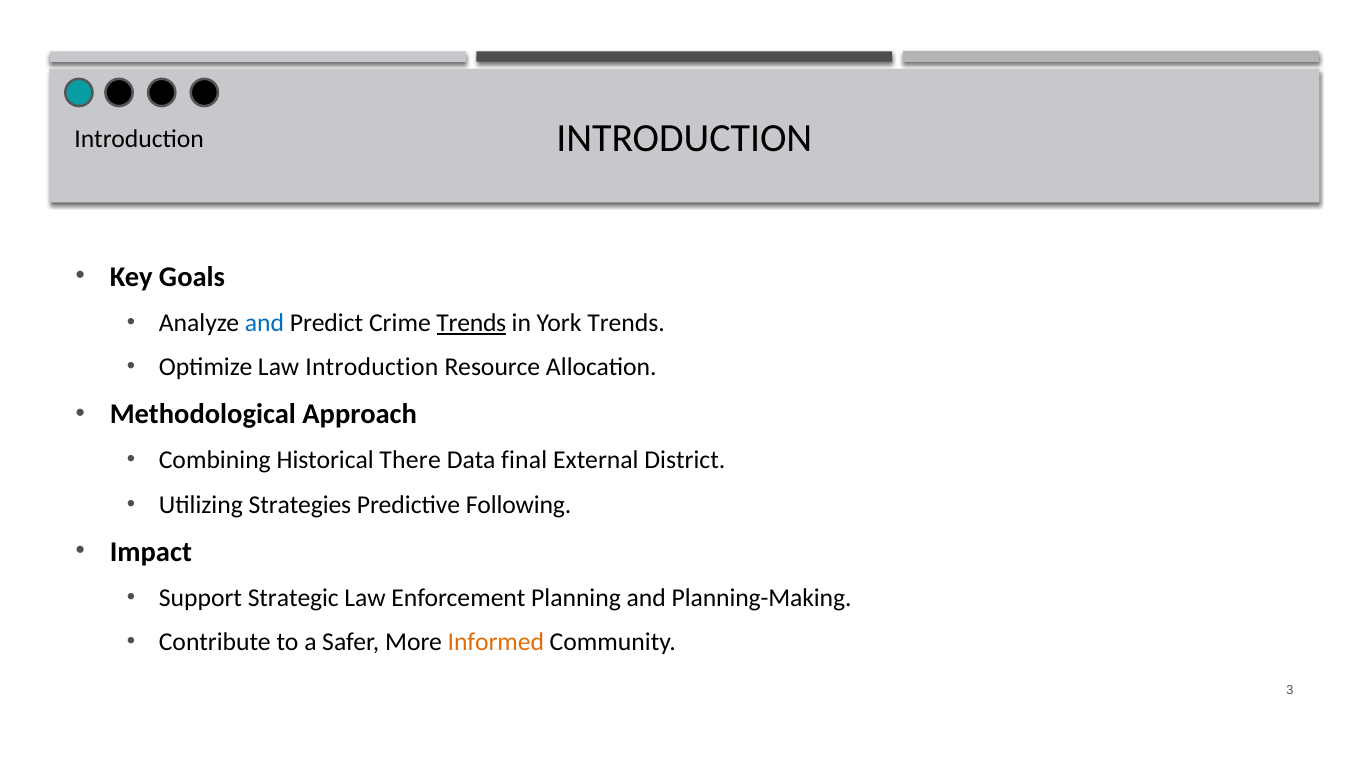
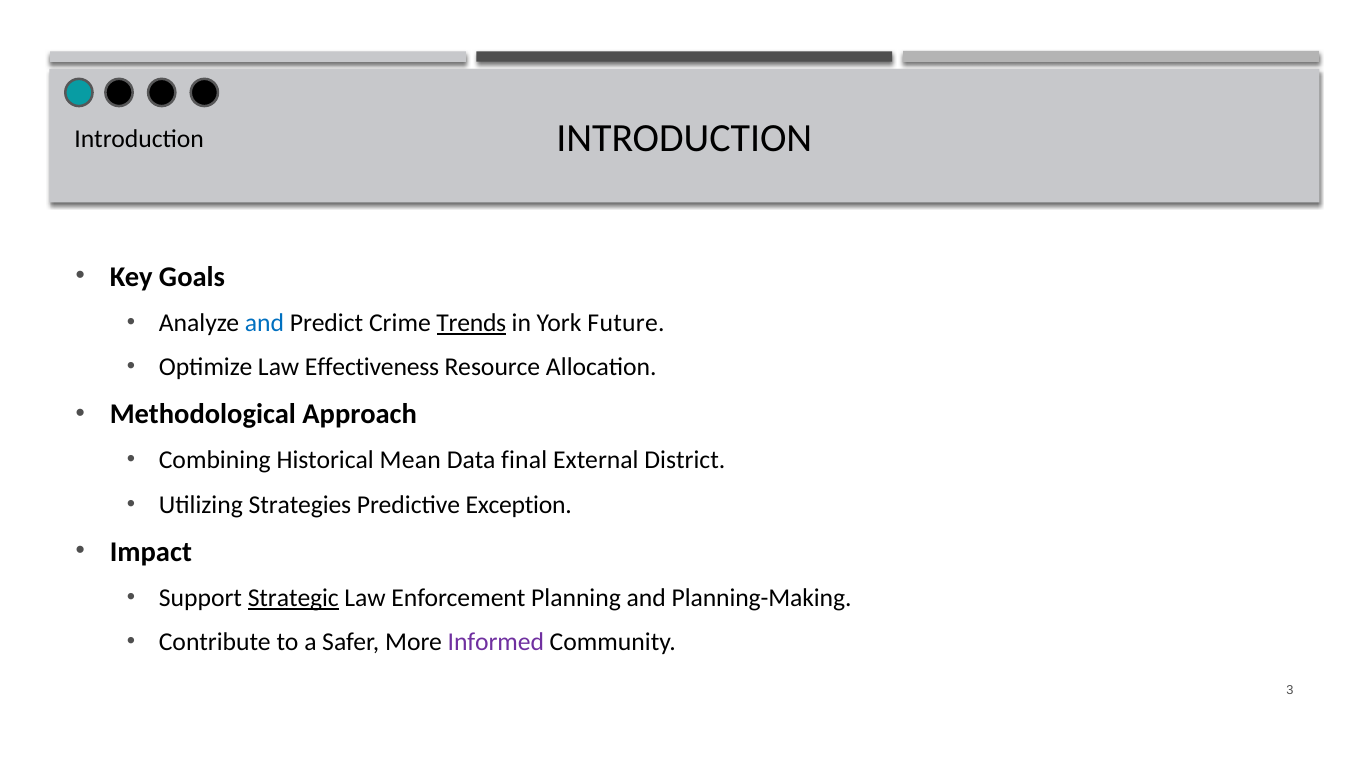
York Trends: Trends -> Future (626, 323)
Law Introduction: Introduction -> Effectiveness (372, 367)
There: There -> Mean (410, 460)
Following: Following -> Exception (519, 505)
Strategic underline: none -> present (293, 598)
Informed colour: orange -> purple (496, 642)
